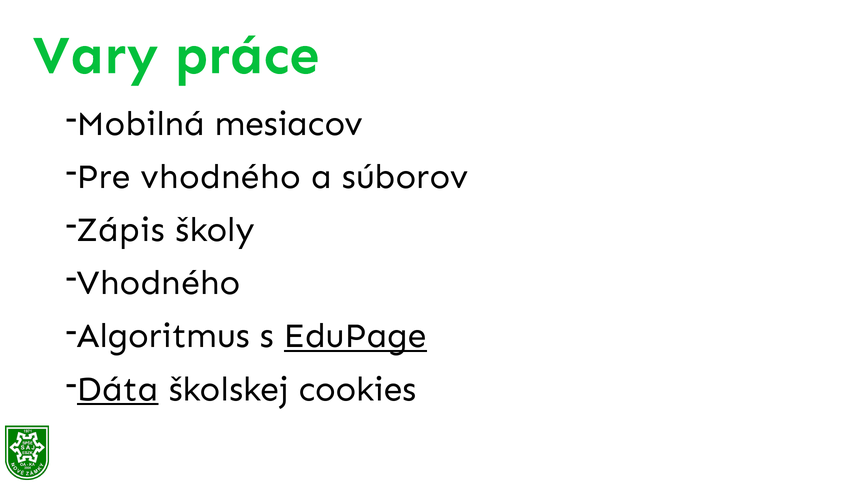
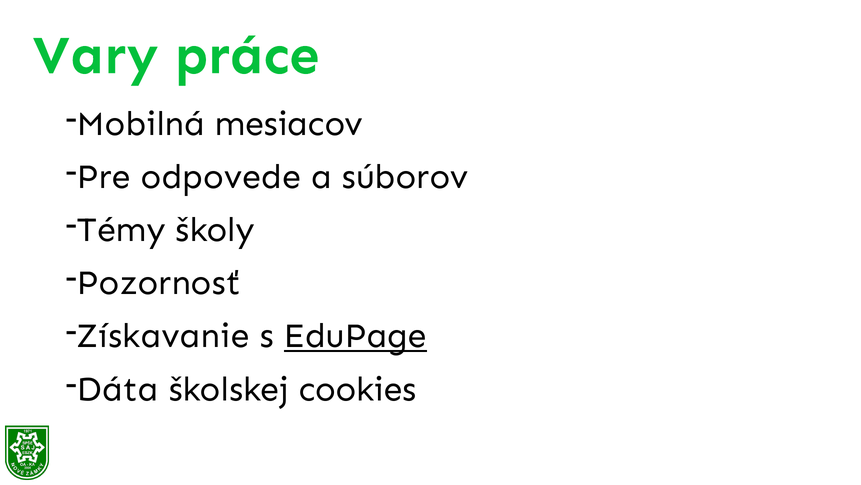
Pre vhodného: vhodného -> odpovede (221, 177)
Zápis: Zápis -> Témy (121, 230)
Vhodného: Vhodného -> Pozornosť (159, 283)
Algoritmus: Algoritmus -> Získavanie (163, 336)
Dáta underline: present -> none (118, 389)
